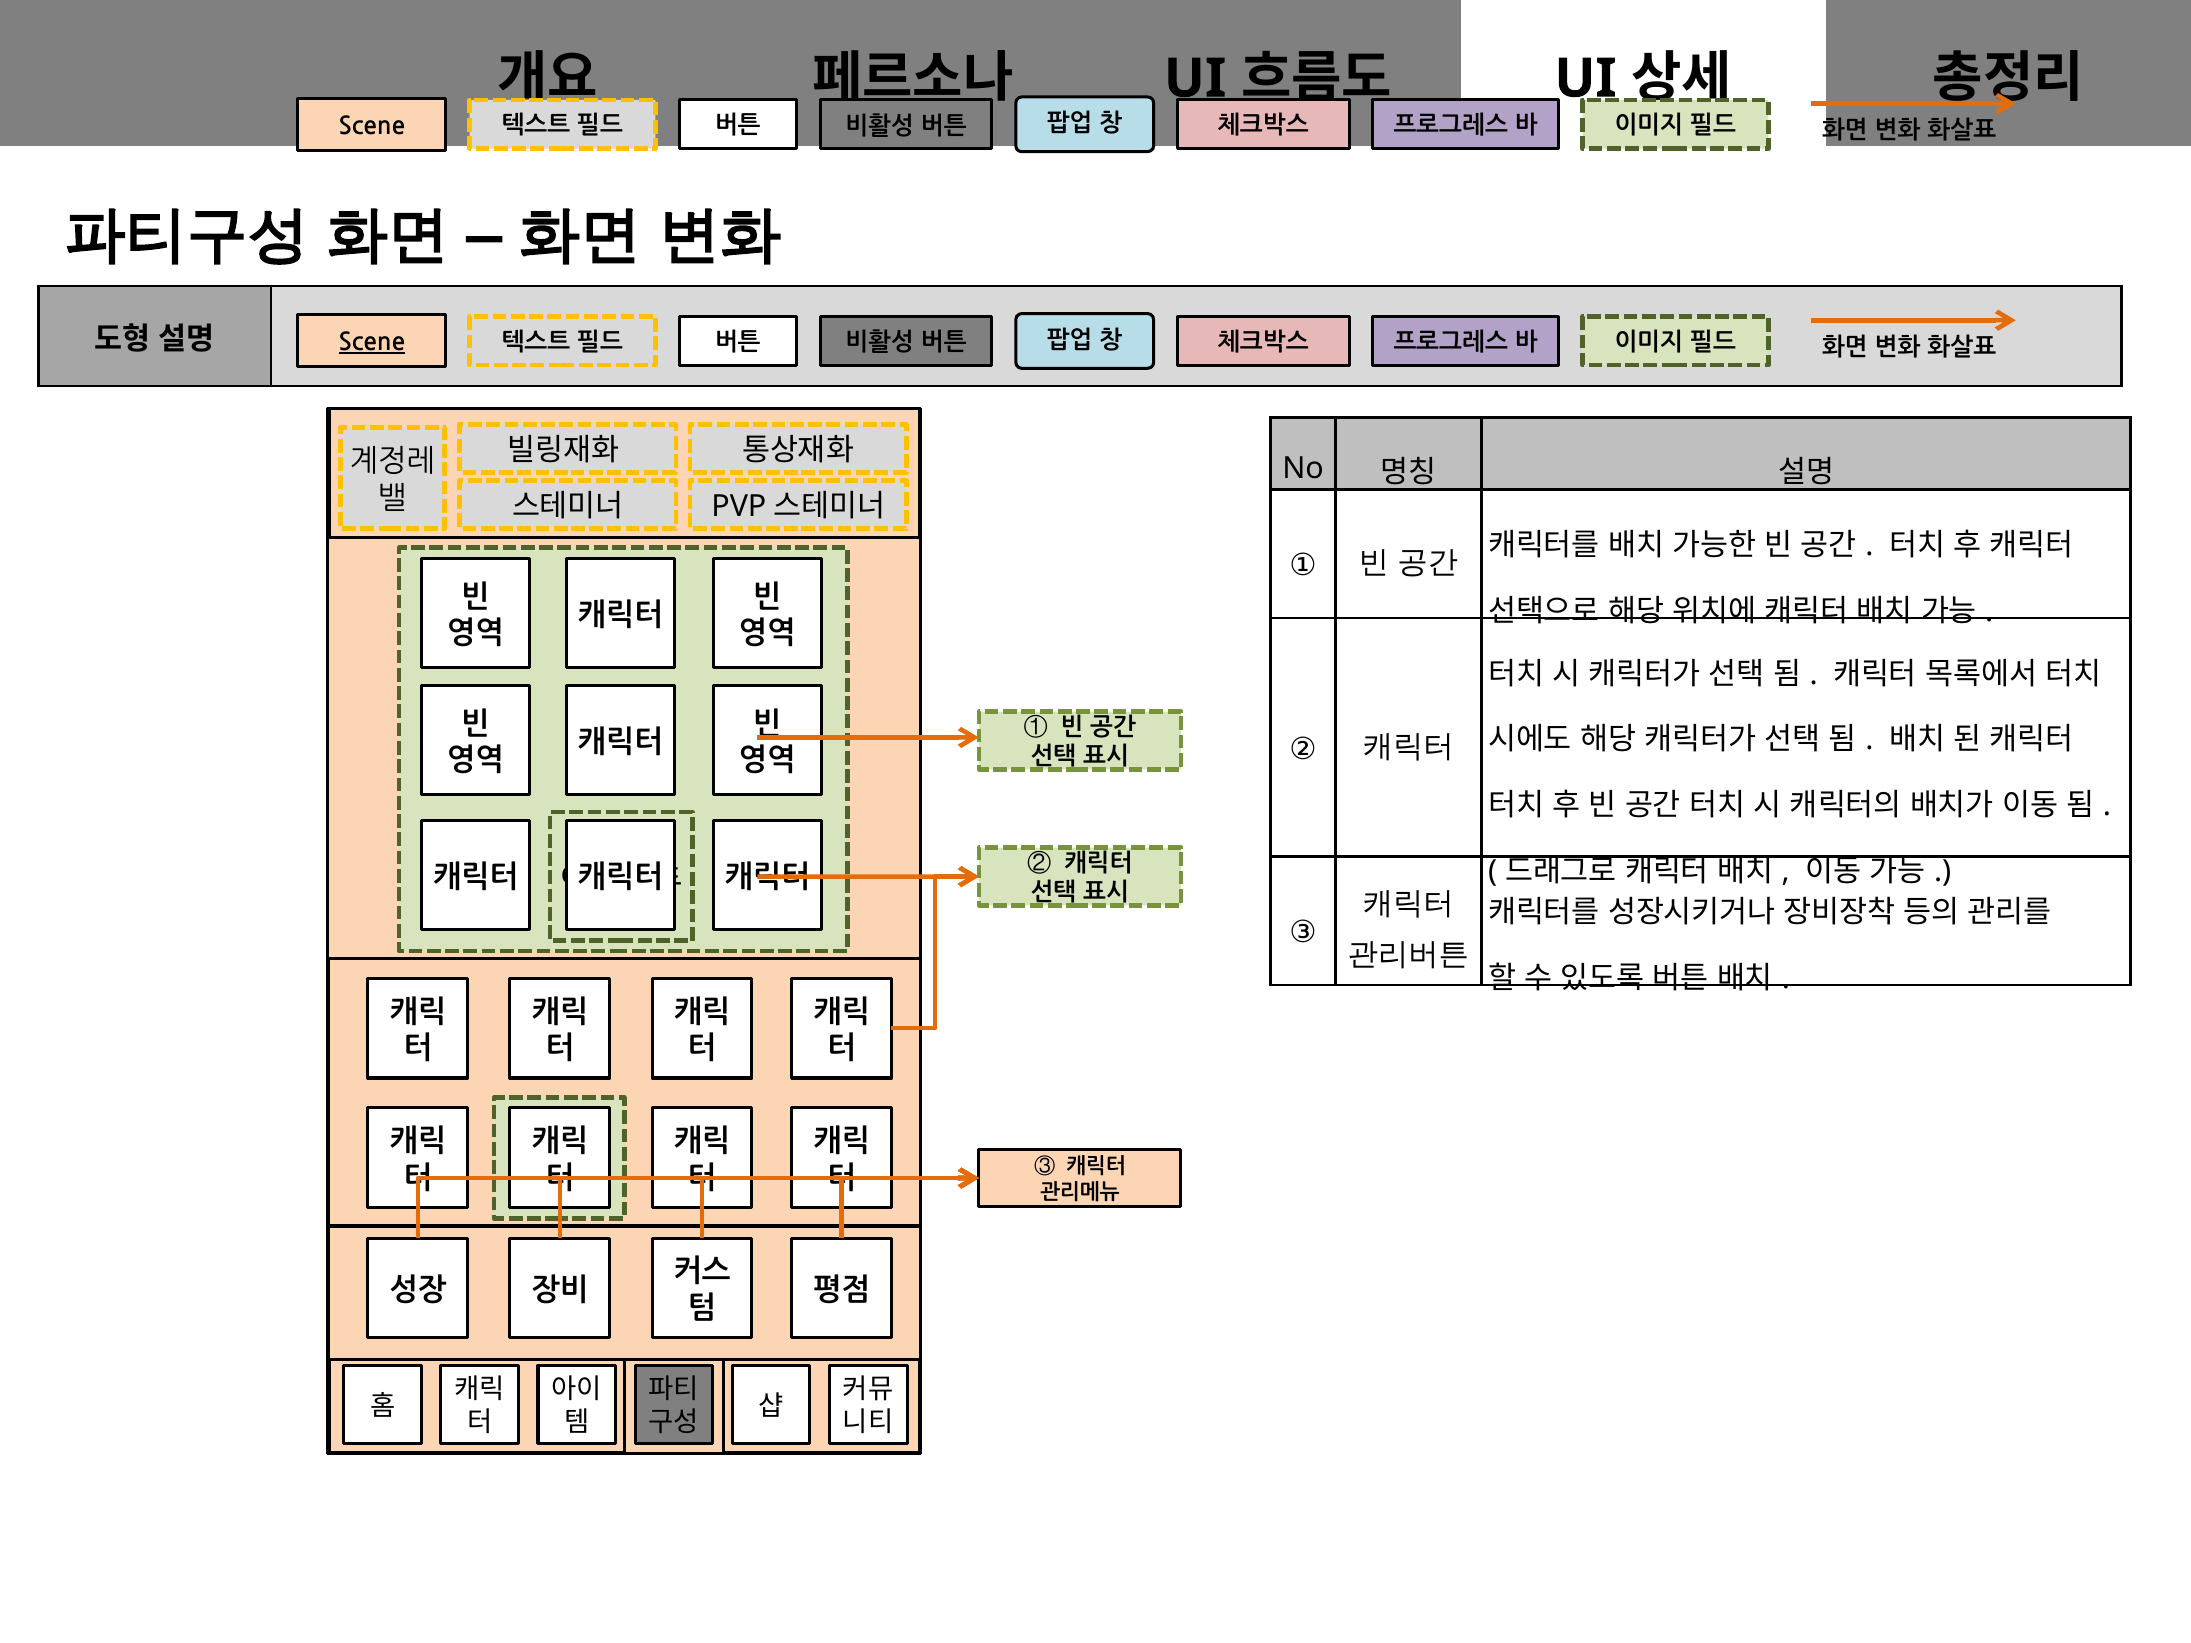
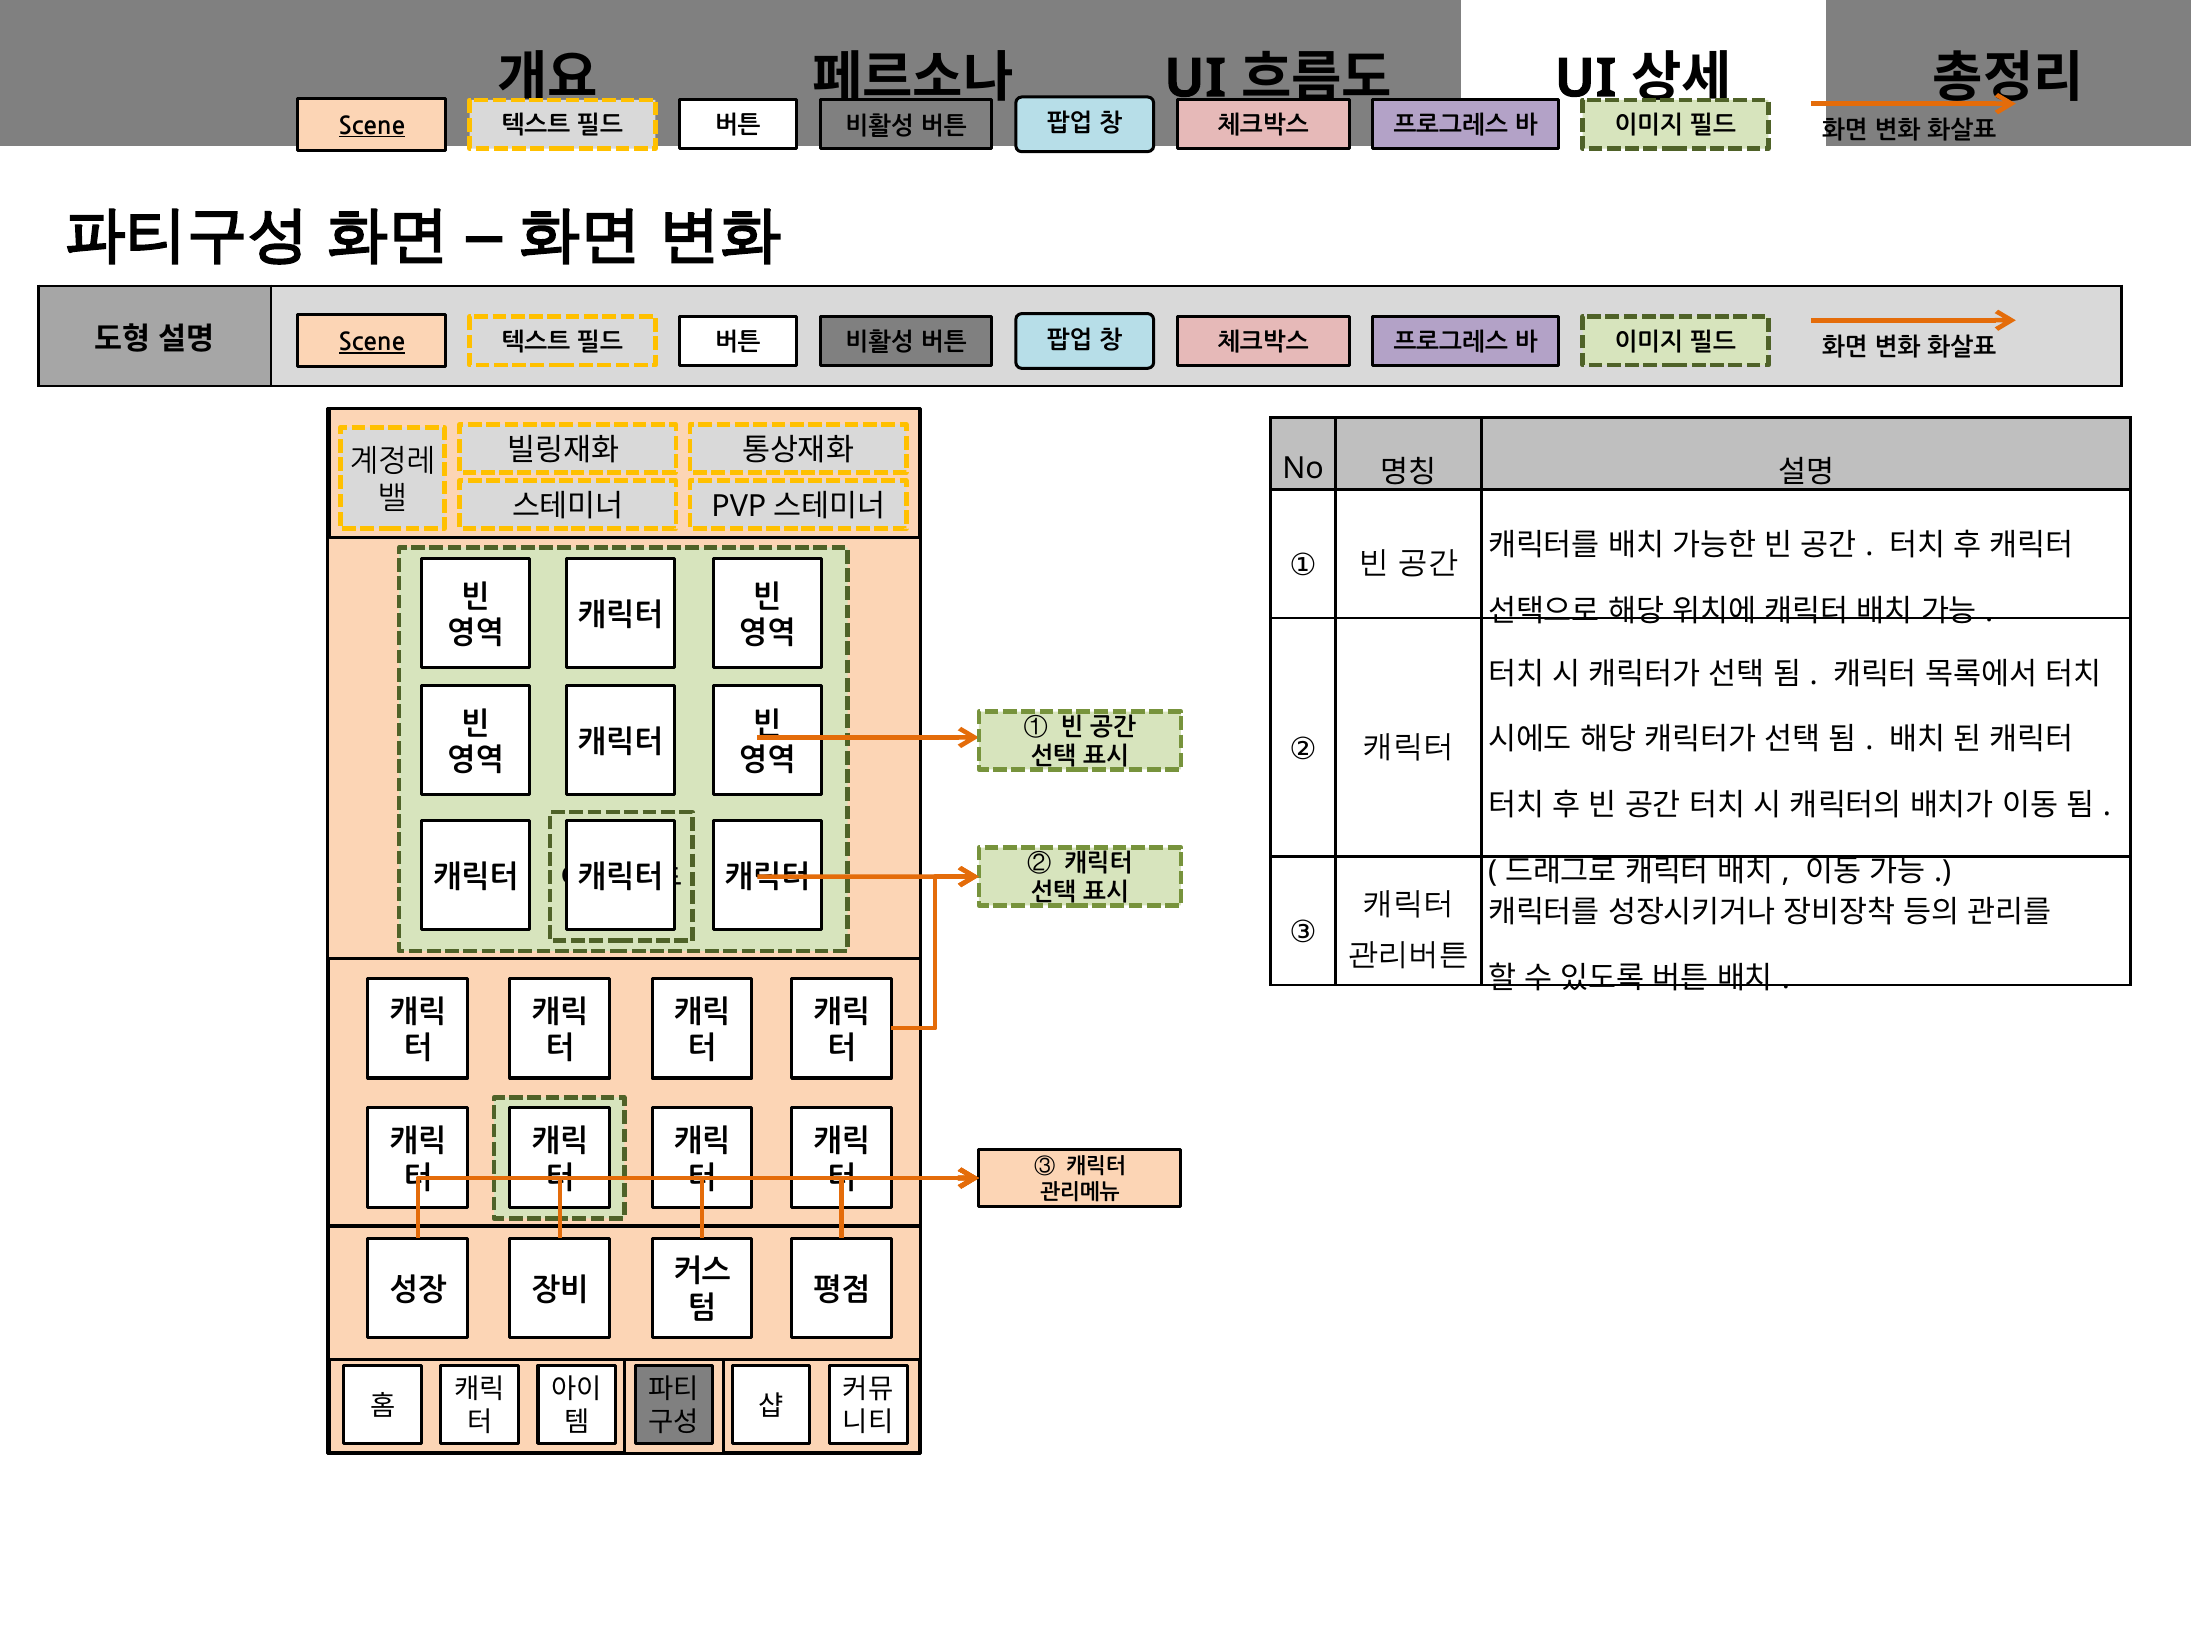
Scene underline: none -> present (372, 126)
